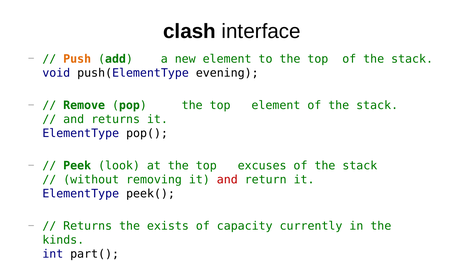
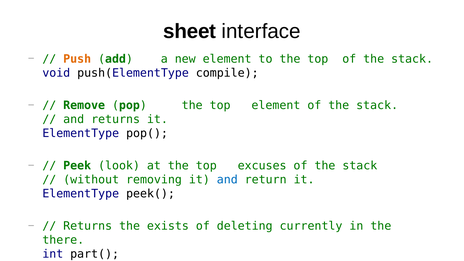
clash: clash -> sheet (190, 31)
evening: evening -> compile (227, 73)
and colour: red -> blue (227, 180)
capacity: capacity -> deleting (245, 226)
kinds: kinds -> there (63, 240)
